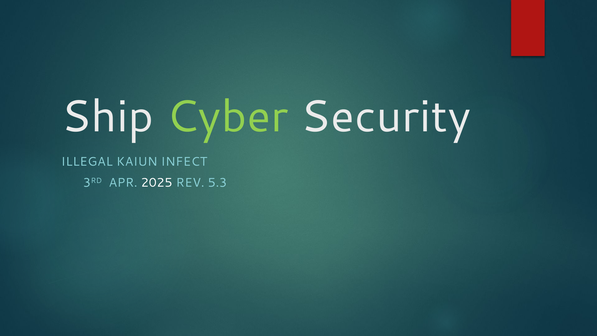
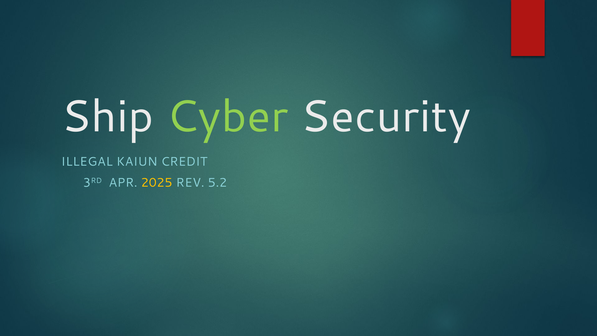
INFECT: INFECT -> CREDIT (184, 162)
2025 colour: white -> yellow (157, 183)
5.3: 5.3 -> 5.2 (217, 183)
